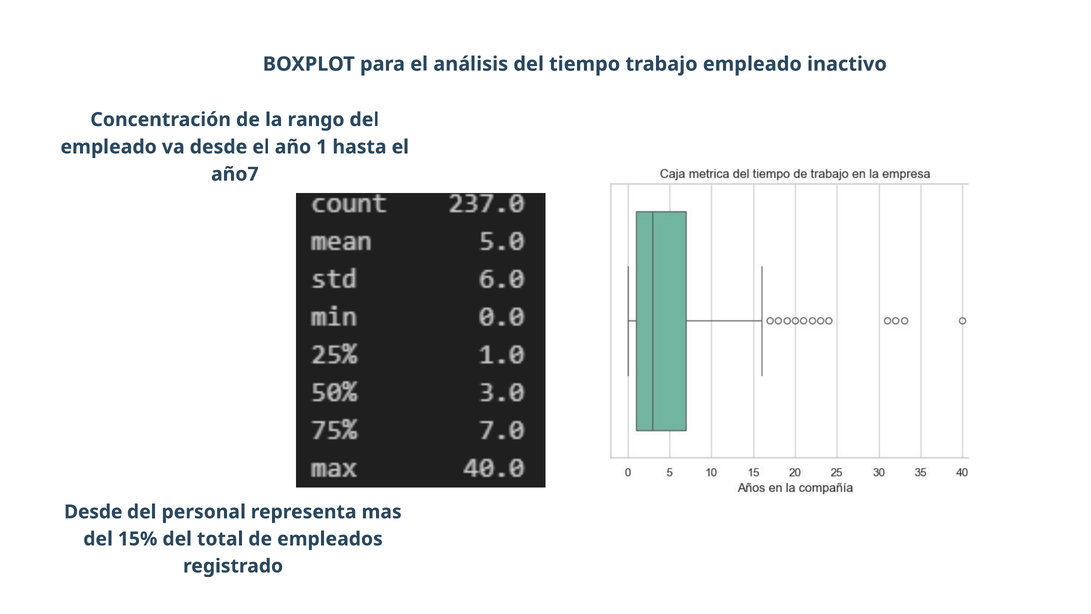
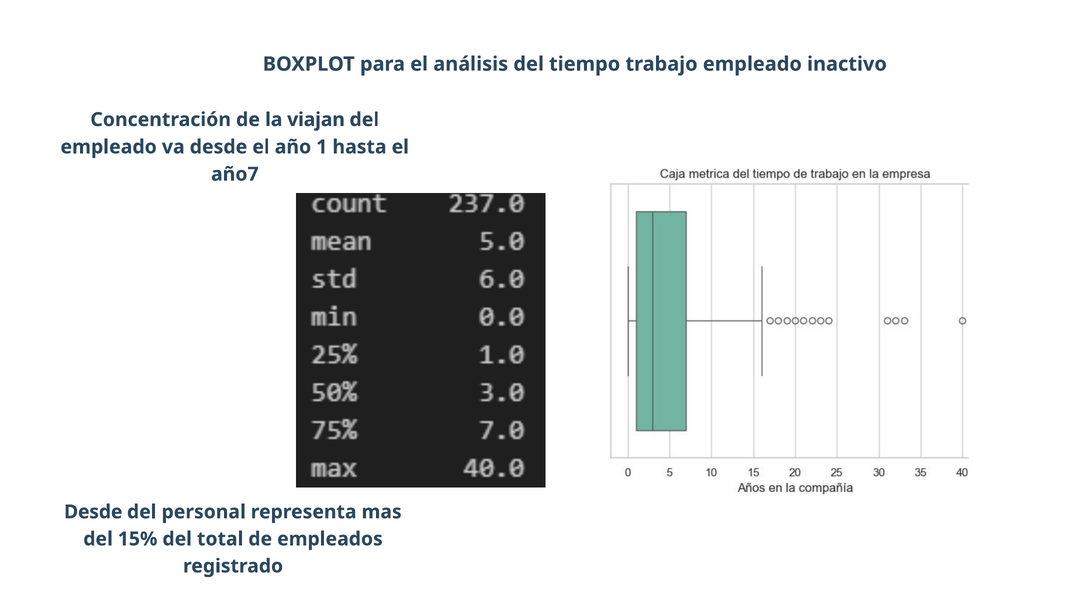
rango: rango -> viajan (316, 120)
